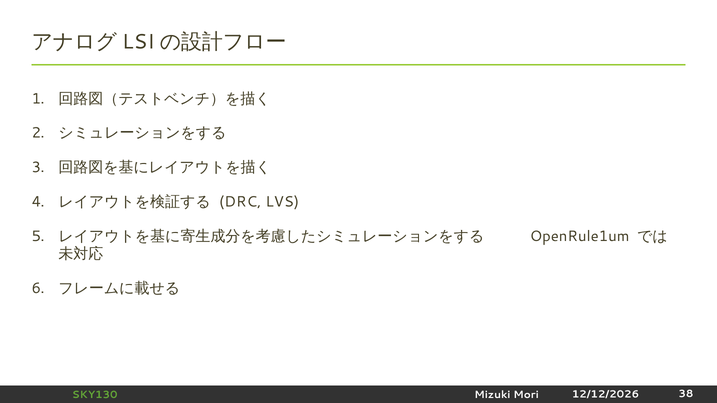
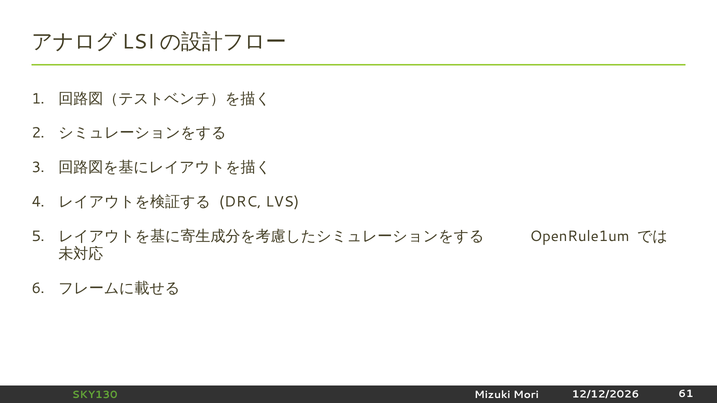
38: 38 -> 61 (686, 394)
